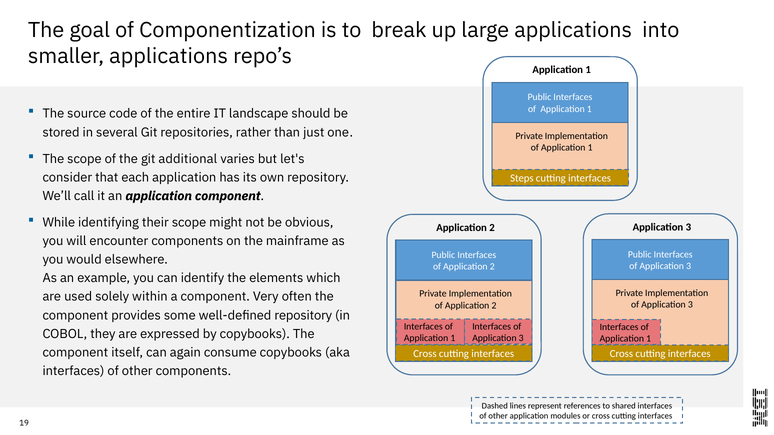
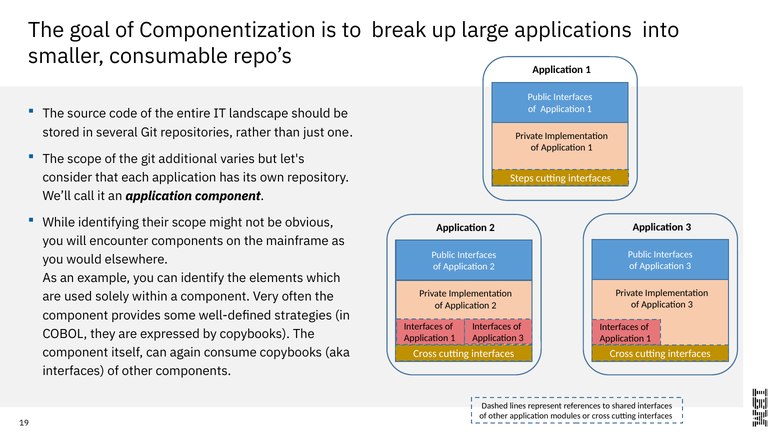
smaller applications: applications -> consumable (169, 56)
well-defined repository: repository -> strategies (303, 316)
